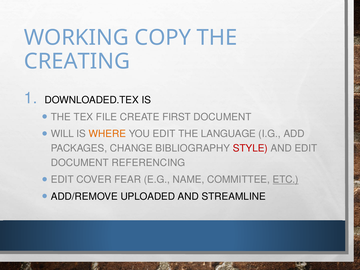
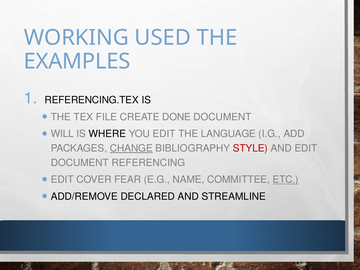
COPY: COPY -> USED (163, 38)
CREATING: CREATING -> EXAMPLES (77, 61)
DOWNLOADED.TEX: DOWNLOADED.TEX -> REFERENCING.TEX (92, 100)
FIRST: FIRST -> DONE (177, 117)
WHERE colour: orange -> black (107, 134)
CHANGE underline: none -> present (131, 148)
UPLOADED: UPLOADED -> DECLARED (148, 197)
